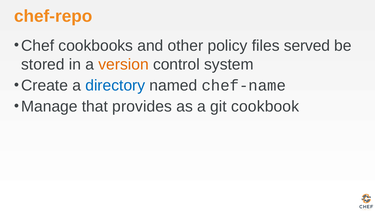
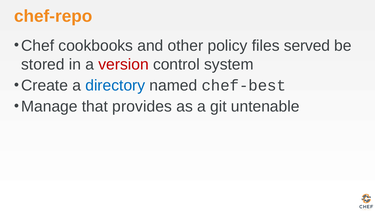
version colour: orange -> red (124, 64)
chef-name: chef-name -> chef-best (244, 85)
cookbook: cookbook -> untenable (265, 107)
